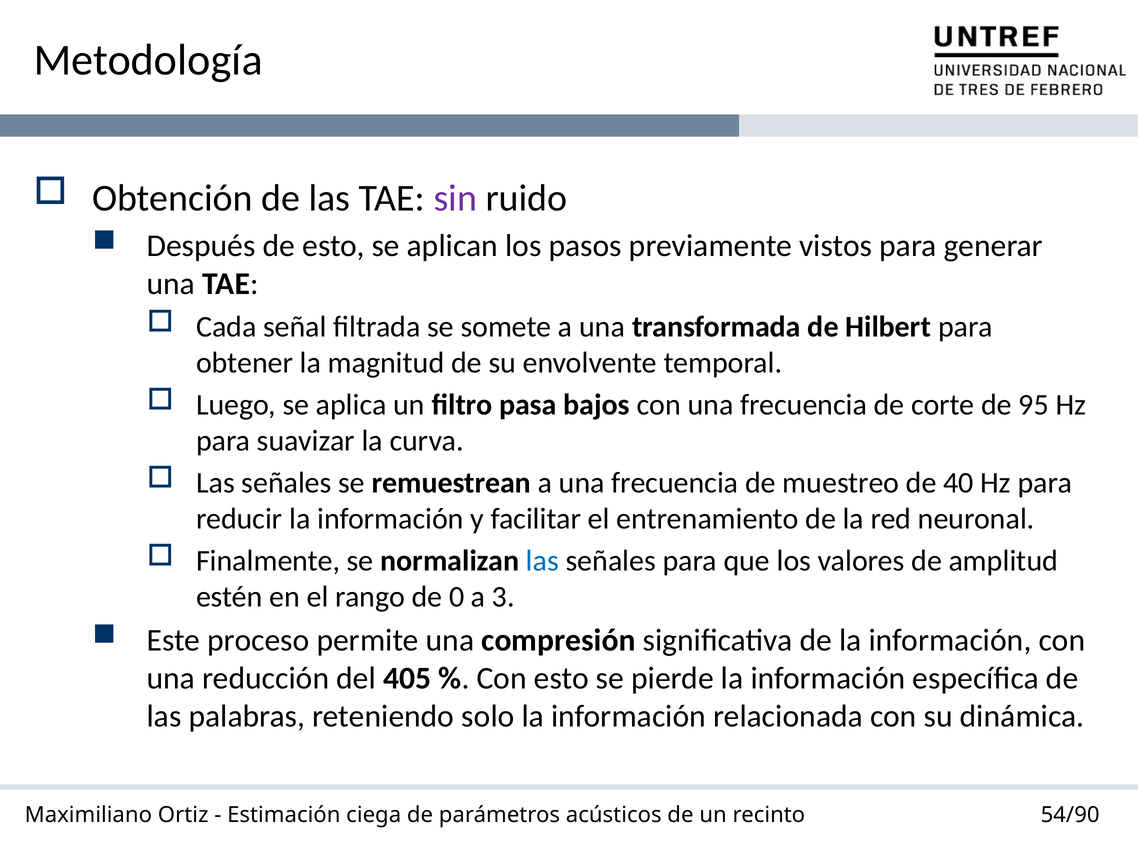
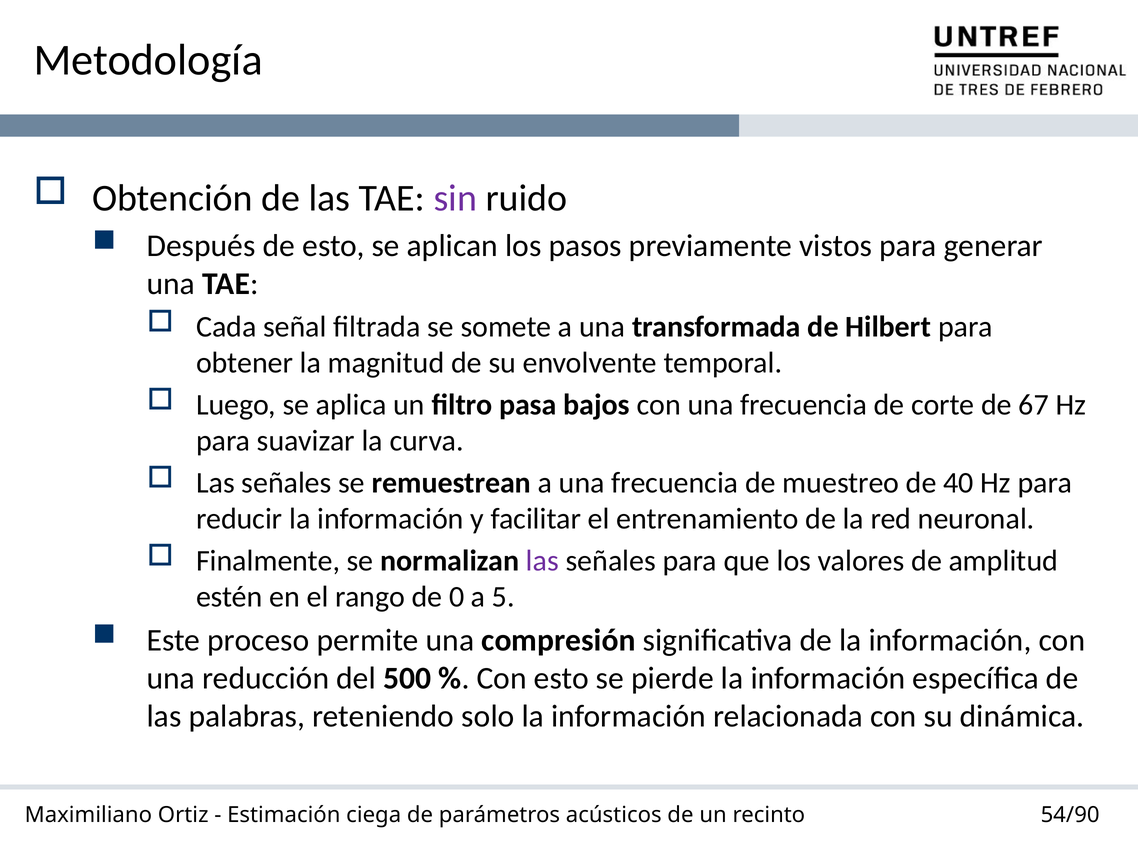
95: 95 -> 67 (1034, 404)
las colour: blue -> purple (542, 560)
3: 3 -> 5 (503, 596)
405: 405 -> 500 (407, 678)
